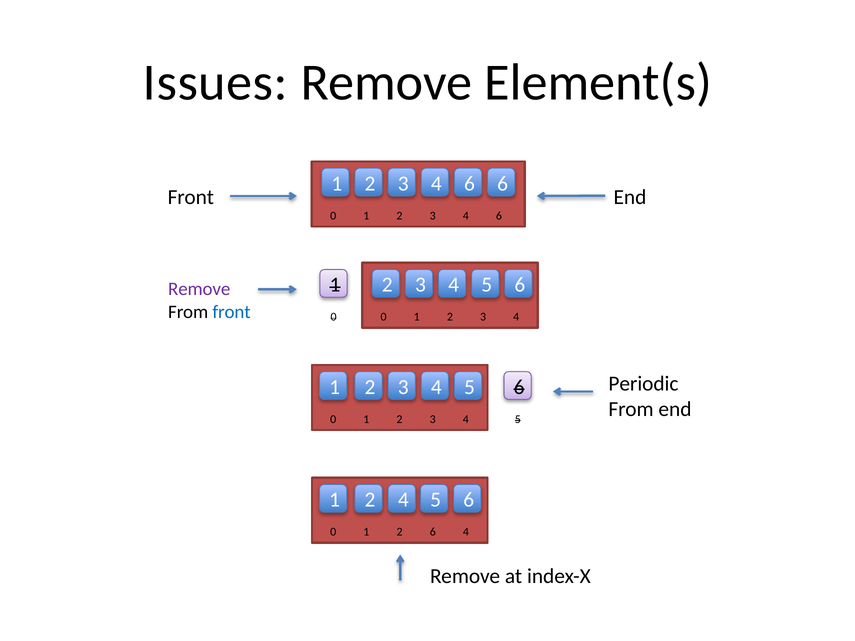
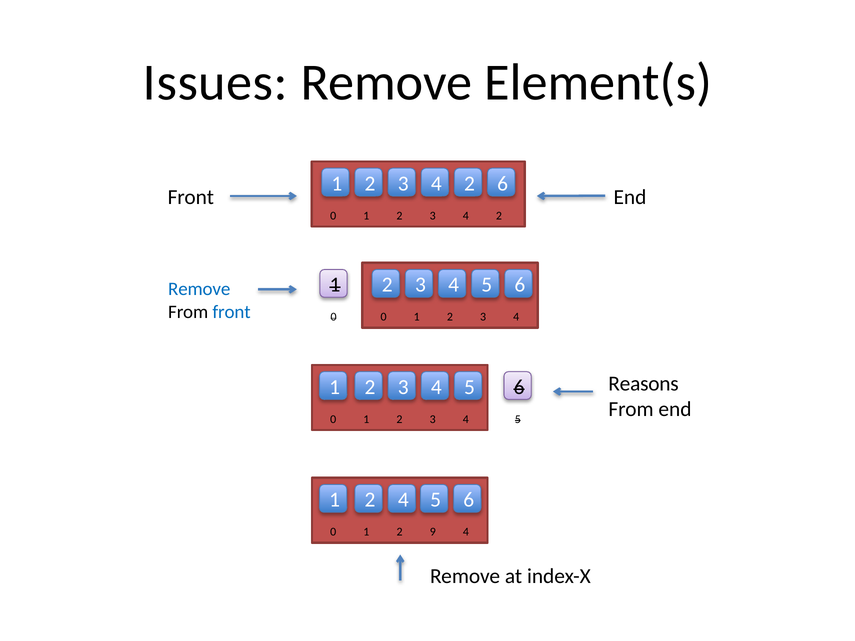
6: 6 -> 2 (469, 184)
6: 6 -> 2 (499, 216)
Remove colour: purple -> blue (199, 289)
Periodic: Periodic -> Reasons (644, 384)
2 6: 6 -> 9 (433, 532)
